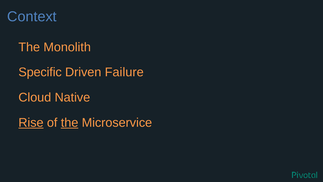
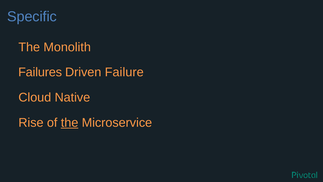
Context: Context -> Specific (32, 16)
Specific: Specific -> Failures (40, 72)
Rise underline: present -> none (31, 122)
